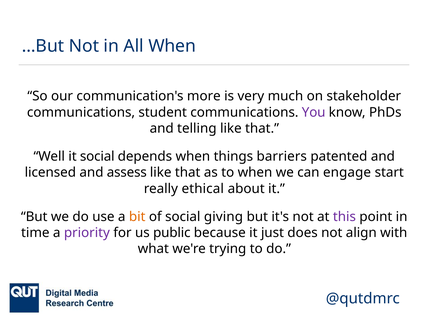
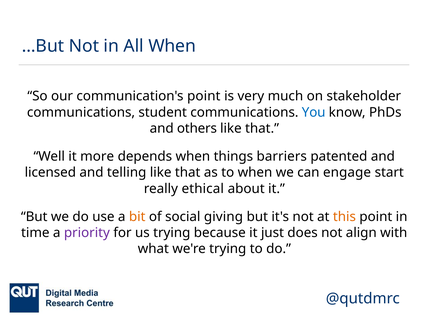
communication's more: more -> point (204, 96)
You colour: purple -> blue (314, 112)
telling: telling -> others (197, 128)
it social: social -> more (97, 156)
assess: assess -> telling (127, 173)
this colour: purple -> orange (344, 217)
us public: public -> trying (172, 233)
